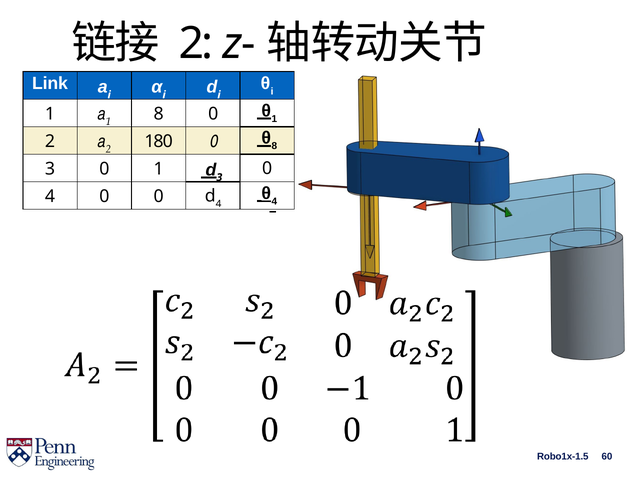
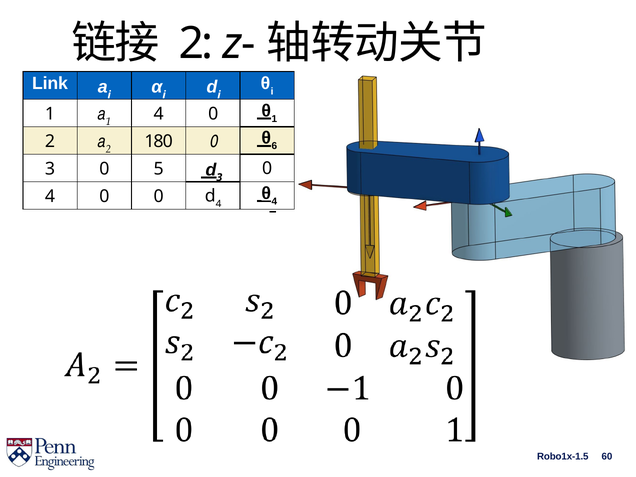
8: 8 -> 4 (159, 114)
8: 8 -> 6 (274, 146)
0 1: 1 -> 5 (159, 169)
